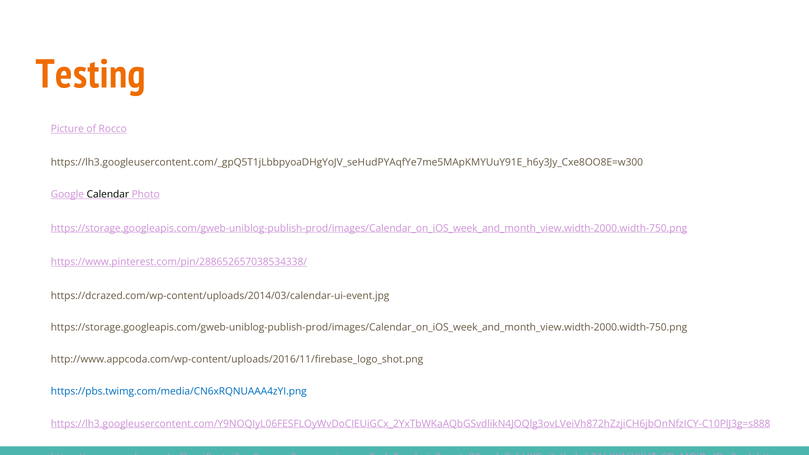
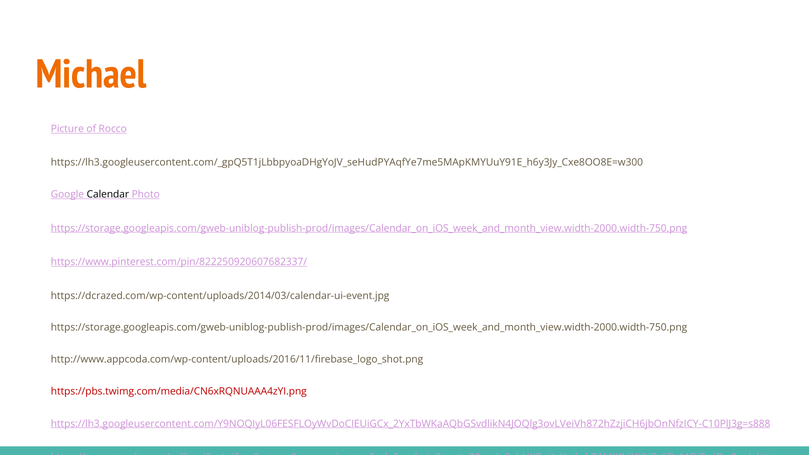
Testing: Testing -> Michael (91, 75)
https://www.pinterest.com/pin/288652657038534338/: https://www.pinterest.com/pin/288652657038534338/ -> https://www.pinterest.com/pin/822250920607682337/ (179, 262)
https://pbs.twimg.com/media/CN6xRQNUAAA4zYI.png colour: blue -> red (179, 392)
